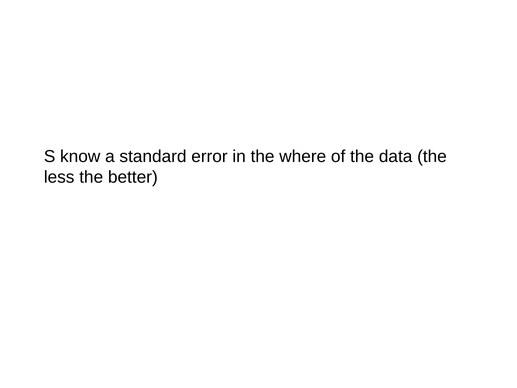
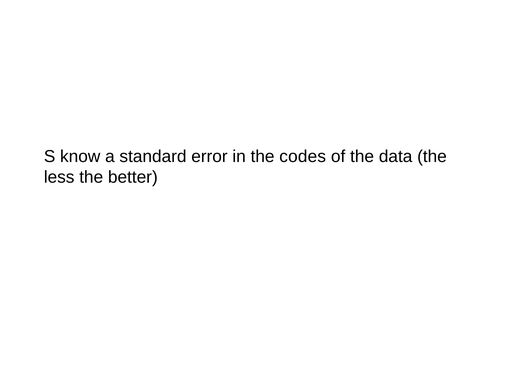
where: where -> codes (303, 156)
